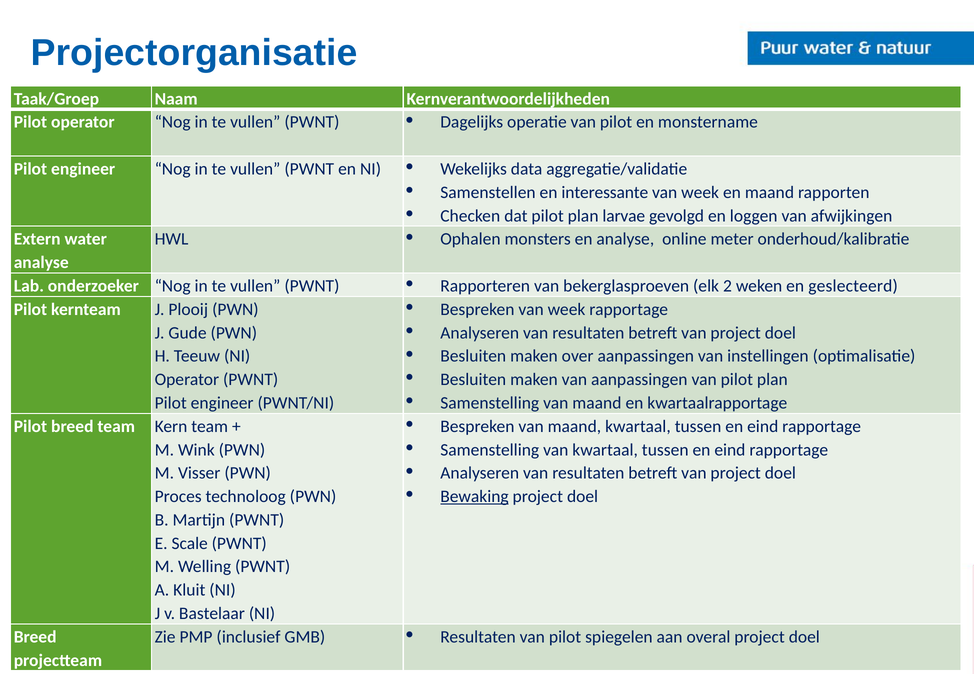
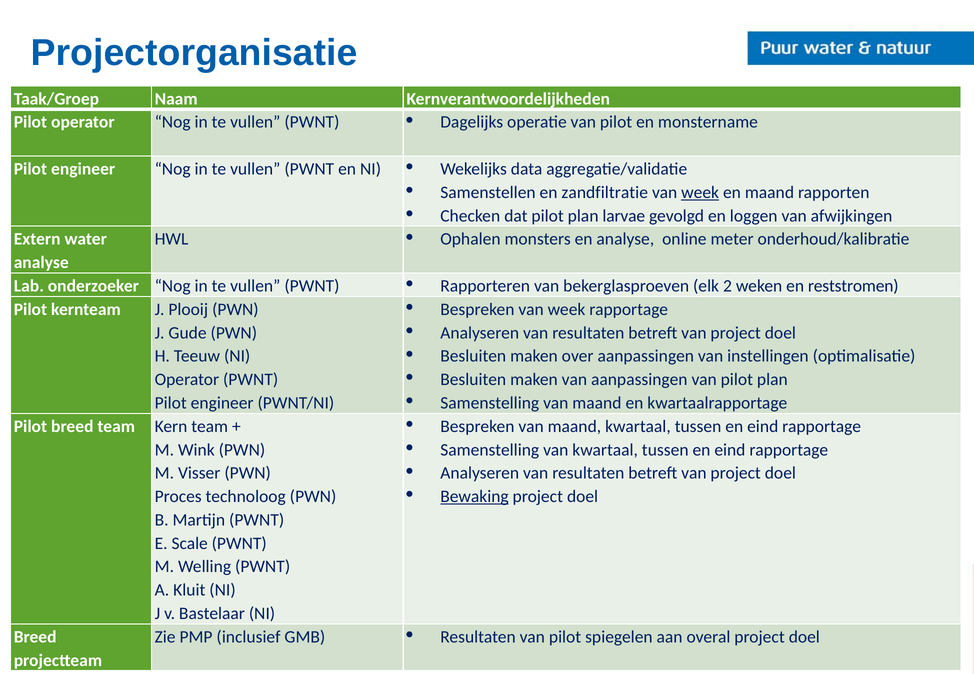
interessante: interessante -> zandfiltratie (605, 192)
week underline: none -> present (700, 192)
geslecteerd: geslecteerd -> reststromen (853, 286)
